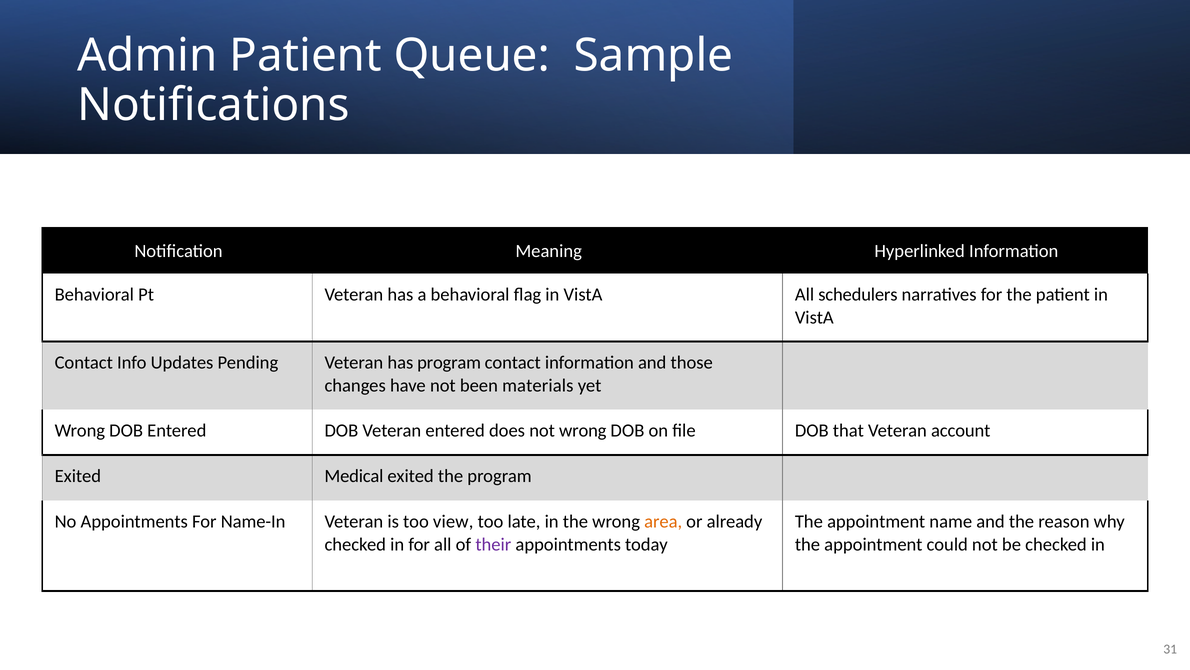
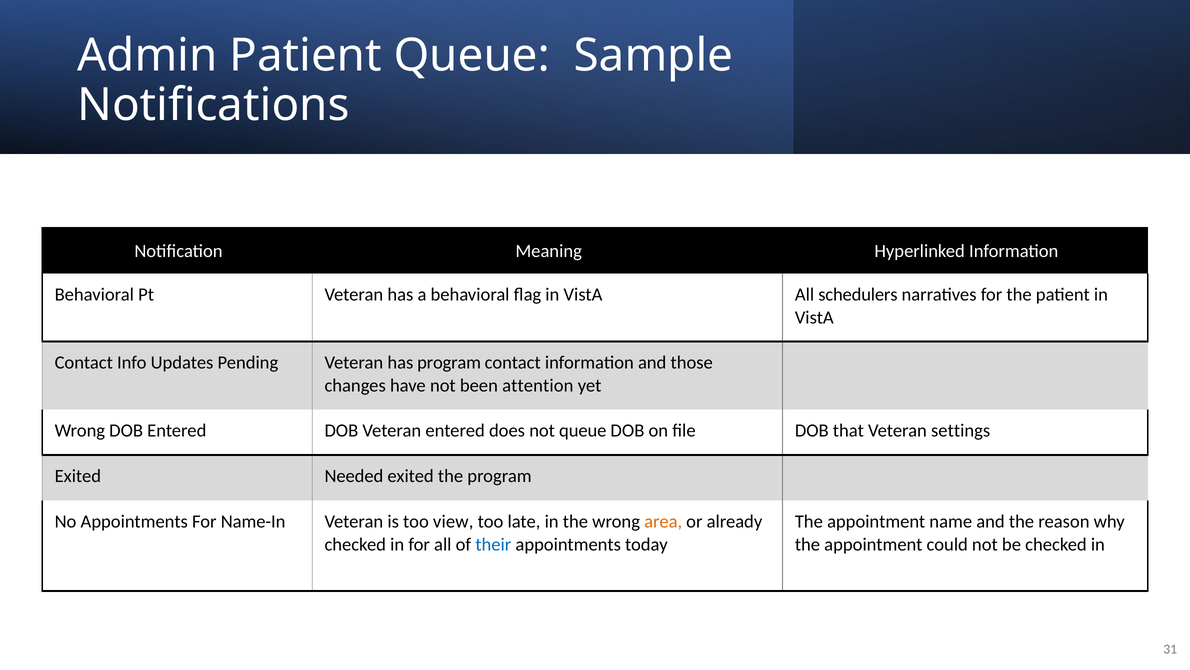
materials: materials -> attention (538, 385)
not wrong: wrong -> queue (583, 430)
account: account -> settings (961, 430)
Medical: Medical -> Needed (354, 476)
their colour: purple -> blue (493, 544)
